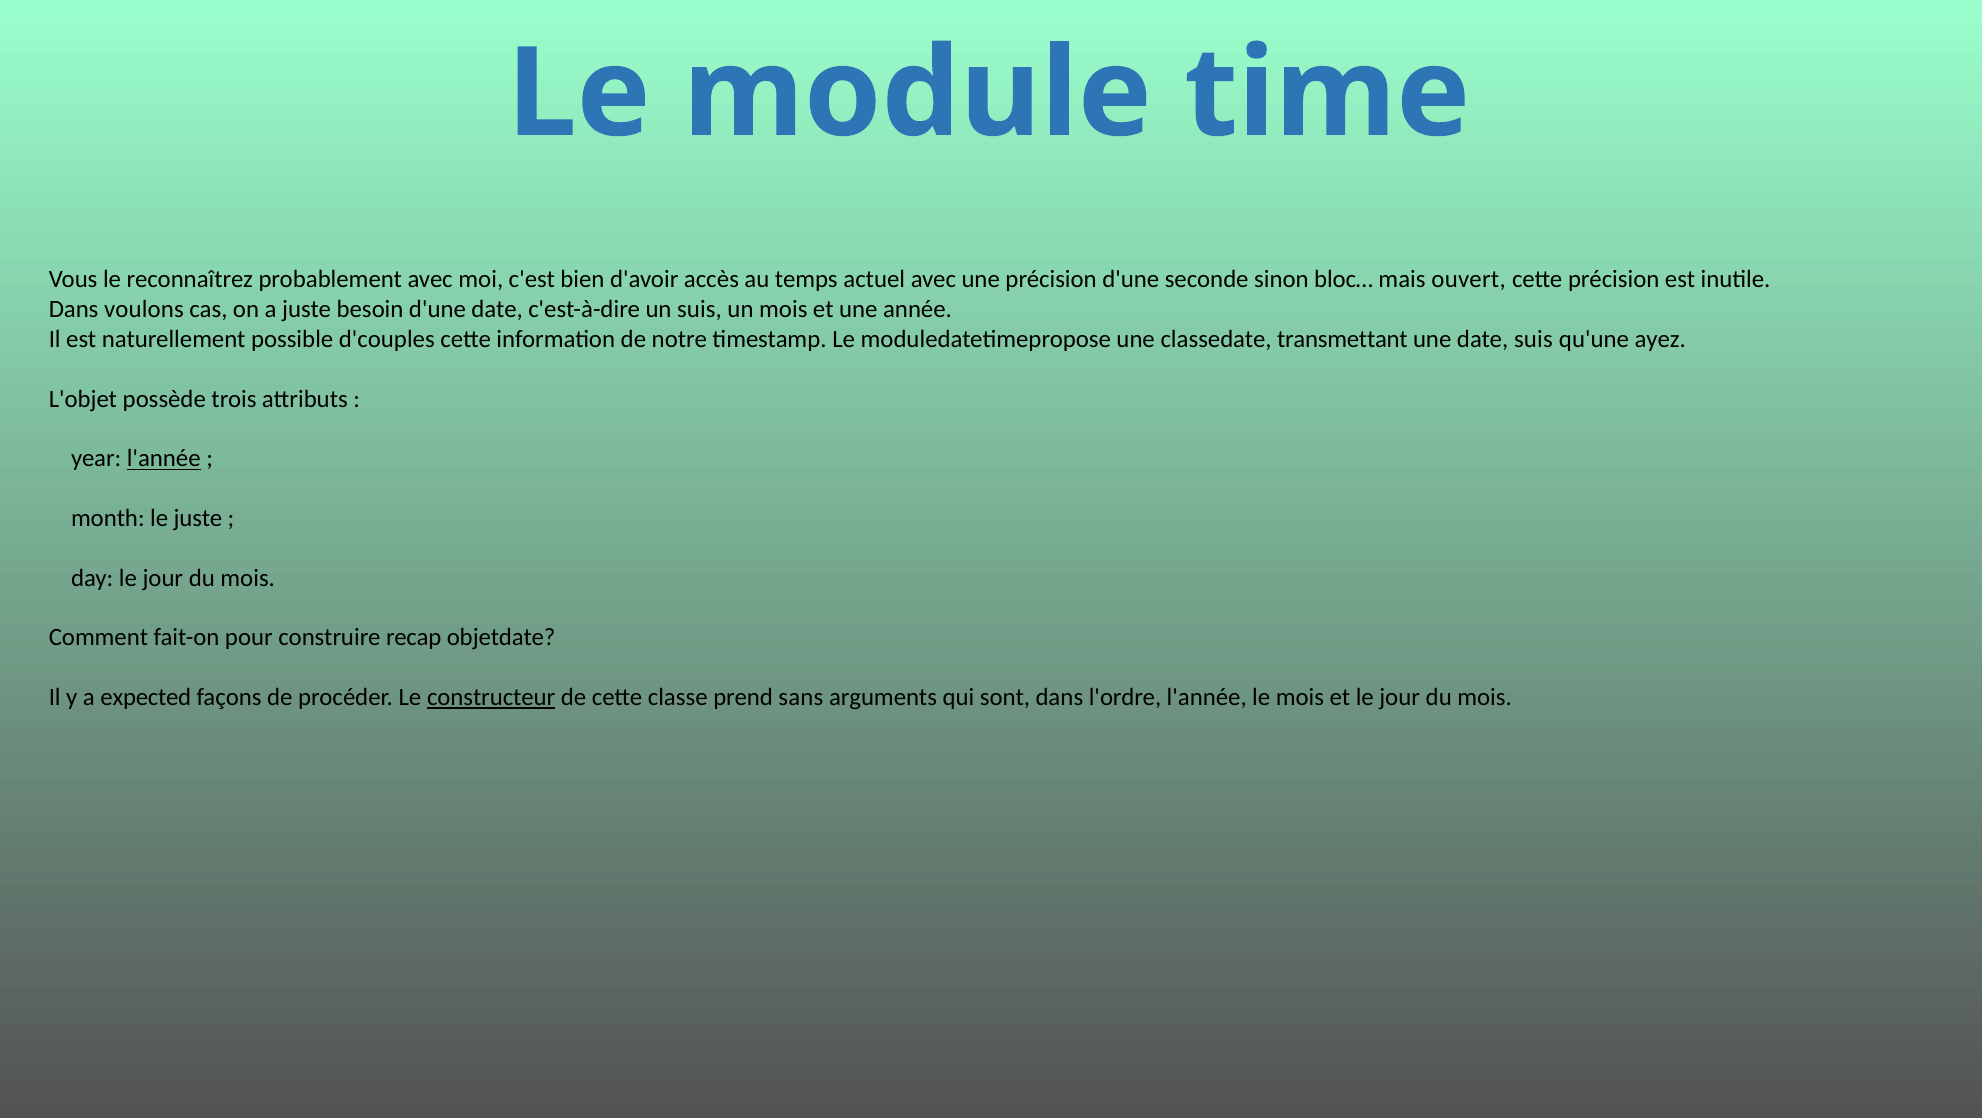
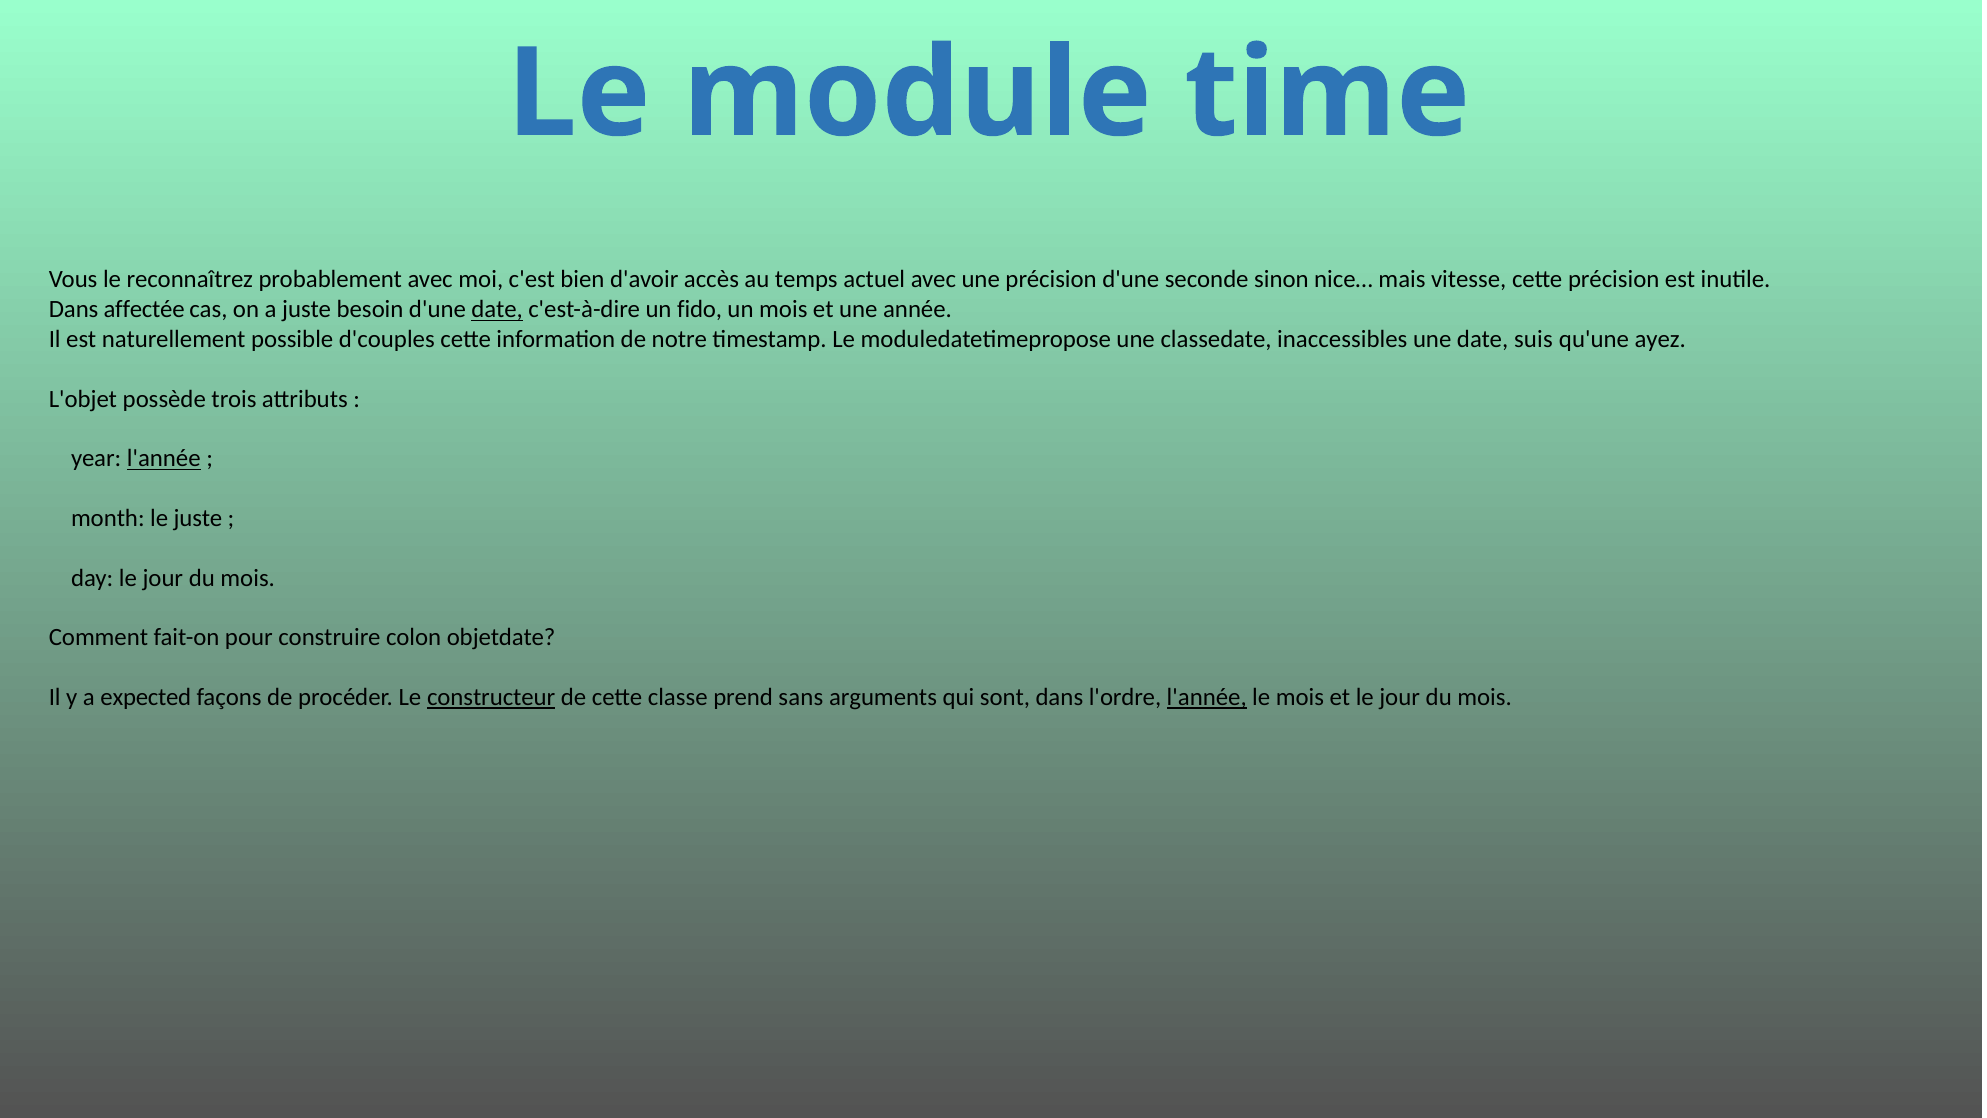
bloc…: bloc… -> nice… (1344, 280)
ouvert: ouvert -> vitesse (1469, 280)
voulons: voulons -> affectée (144, 310)
date underline: none -> present (497, 310)
un suis: suis -> fido (700, 310)
transmettant: transmettant -> inaccessibles (1342, 339)
recap: recap -> colon (414, 637)
l'année underline: none -> present (1207, 697)
